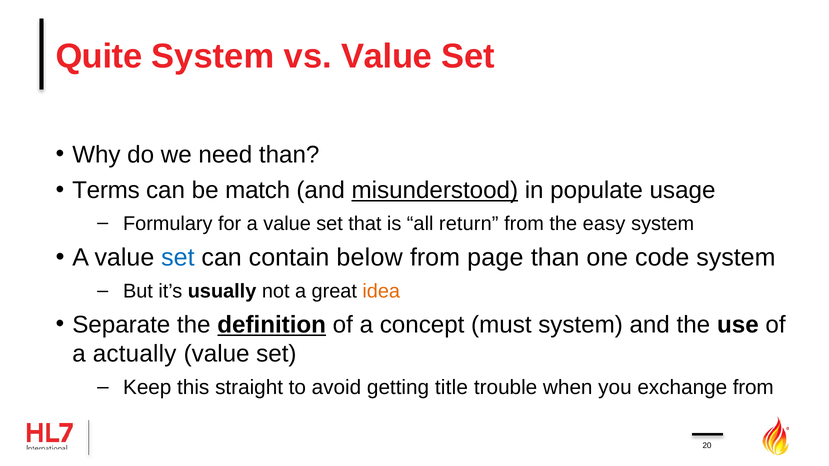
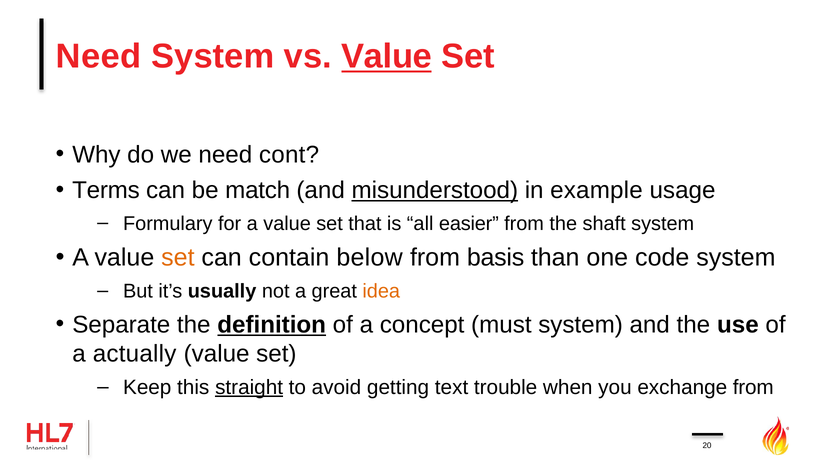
Quite: Quite -> Need (99, 57)
Value underline: none -> present (387, 57)
need than: than -> cont (289, 155)
populate: populate -> example (596, 191)
return: return -> easier (469, 224)
easy: easy -> shaft (604, 224)
set colour: blue -> orange (178, 258)
page: page -> basis (496, 258)
straight underline: none -> present (249, 388)
title: title -> text (452, 388)
